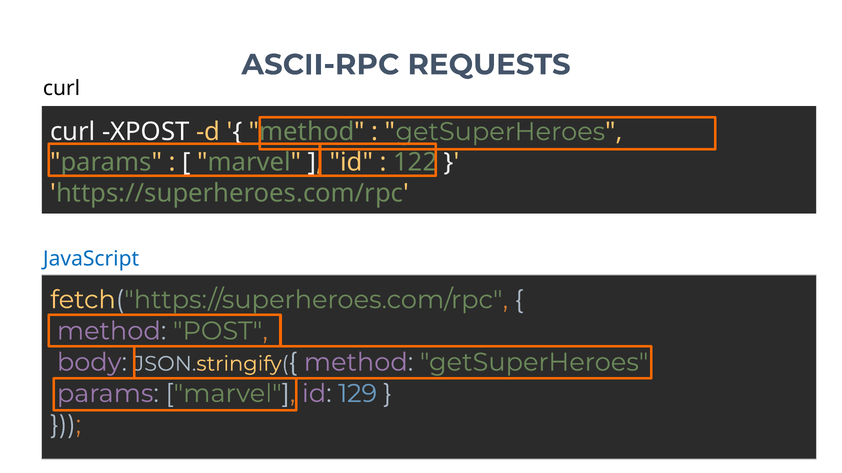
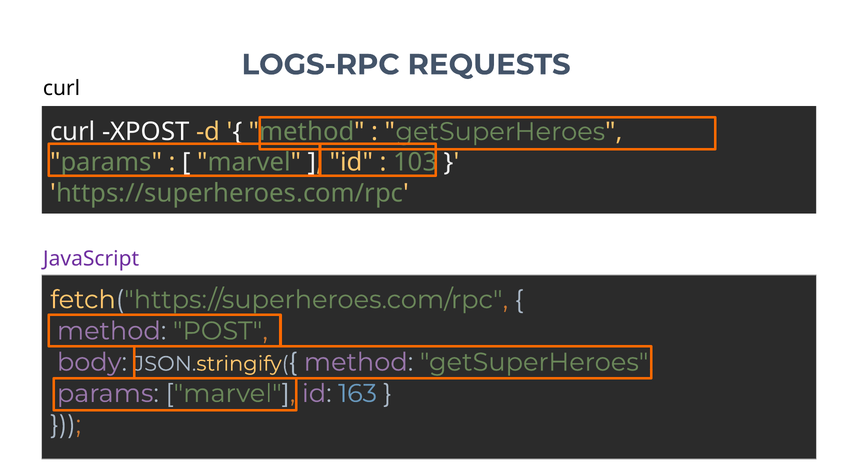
ASCII-RPC: ASCII-RPC -> LOGS-RPC (320, 65)
122: 122 -> 103 (415, 163)
JavaScript colour: blue -> purple (91, 259)
129: 129 -> 163 (358, 394)
